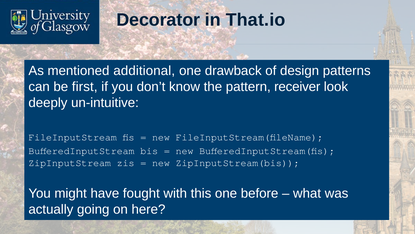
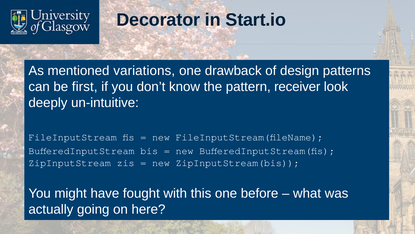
That.io: That.io -> Start.io (256, 20)
additional: additional -> variations (144, 71)
